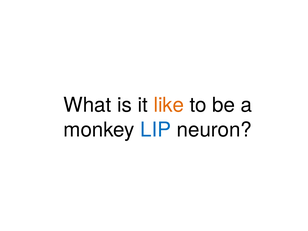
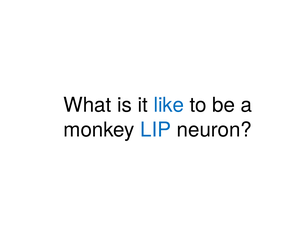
like colour: orange -> blue (169, 105)
